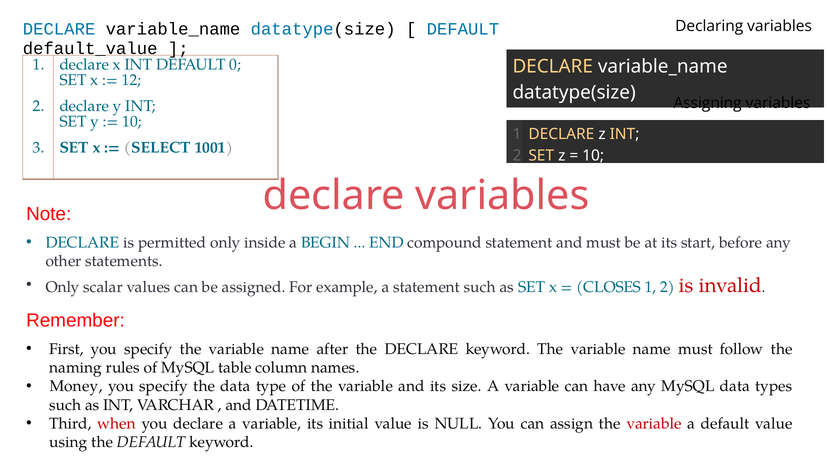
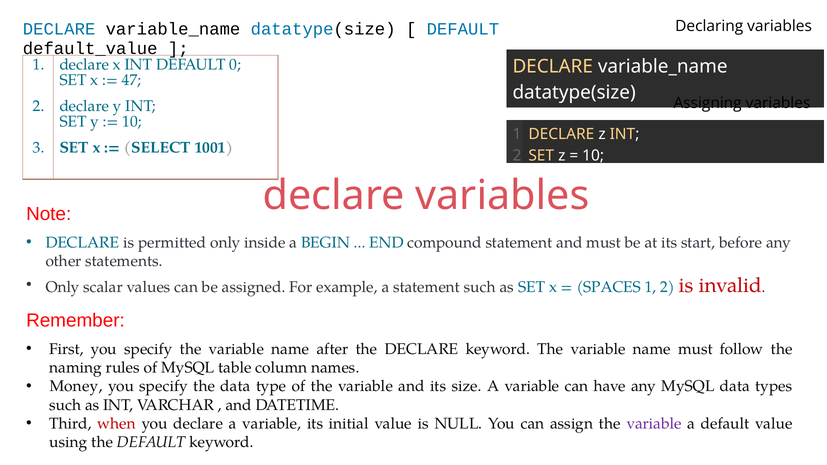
12: 12 -> 47 (132, 80)
CLOSES: CLOSES -> SPACES (609, 287)
variable colour: red -> purple (654, 424)
